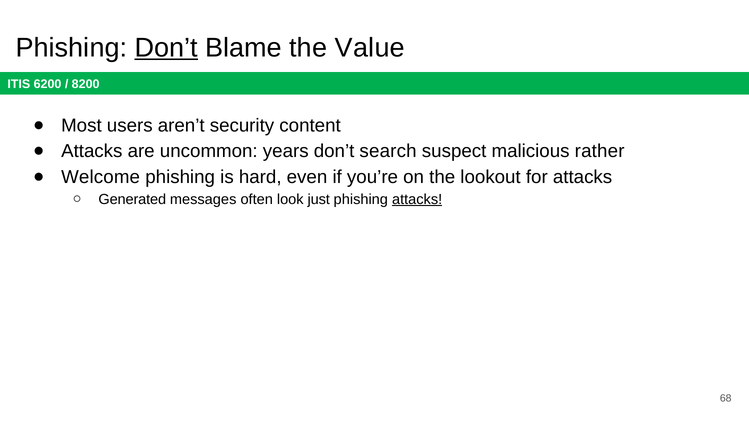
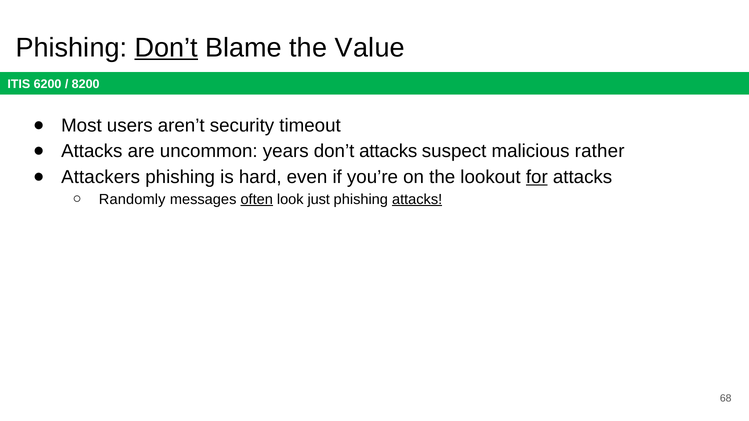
content: content -> timeout (310, 126)
don’t search: search -> attacks (388, 151)
Welcome: Welcome -> Attackers (101, 177)
for underline: none -> present (537, 177)
Generated: Generated -> Randomly (132, 200)
often underline: none -> present (257, 200)
